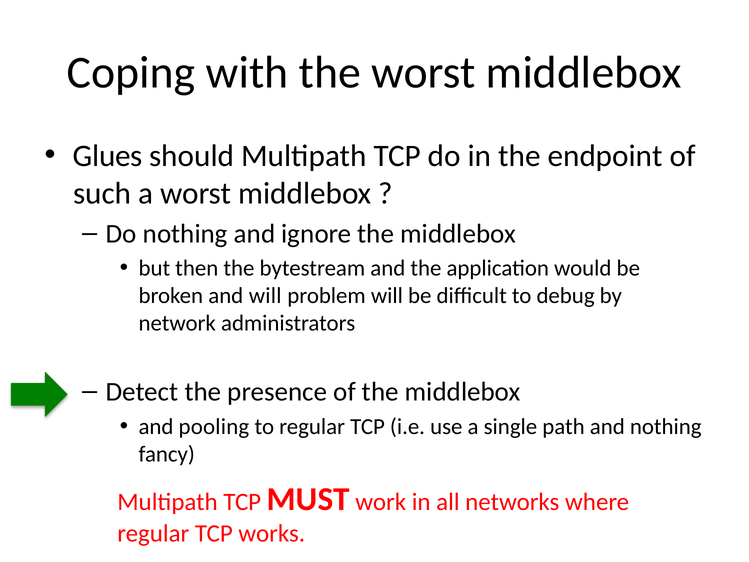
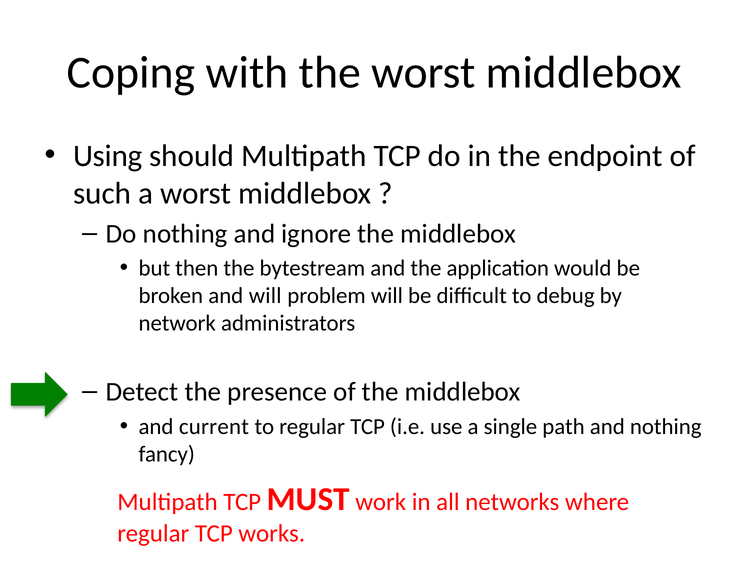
Glues: Glues -> Using (108, 156)
pooling: pooling -> current (214, 426)
